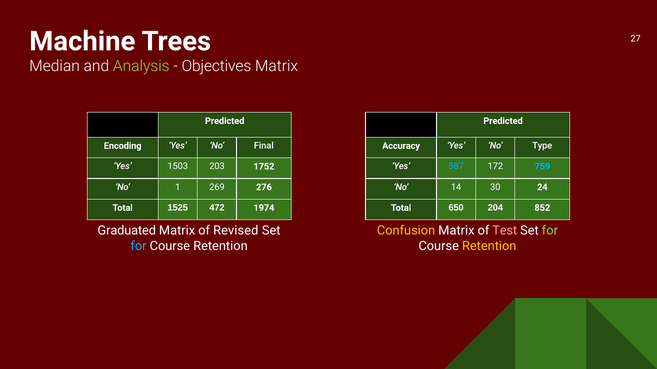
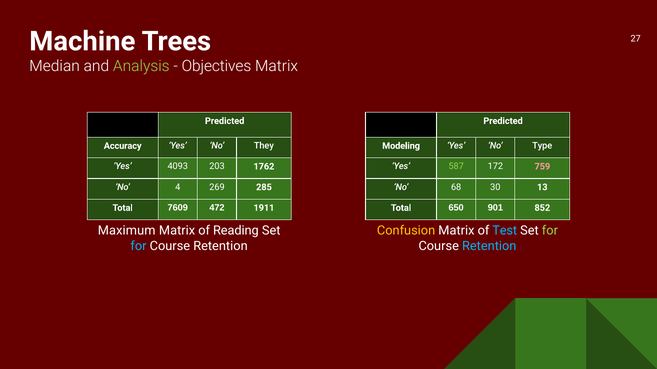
Encoding: Encoding -> Accuracy (123, 146)
Final: Final -> They (264, 146)
Accuracy: Accuracy -> Modeling (401, 146)
1503: 1503 -> 4093 (178, 167)
1752: 1752 -> 1762 (264, 167)
587 colour: light blue -> light green (456, 167)
759 colour: light blue -> pink (542, 167)
1: 1 -> 4 (178, 187)
276: 276 -> 285 (264, 187)
14: 14 -> 68 (456, 187)
24: 24 -> 13 (542, 187)
1525: 1525 -> 7609 (178, 208)
1974: 1974 -> 1911 (264, 208)
204: 204 -> 901 (495, 208)
Graduated: Graduated -> Maximum (127, 231)
Revised: Revised -> Reading (236, 231)
Test colour: pink -> light blue (505, 231)
Retention colour: yellow -> light blue (489, 246)
